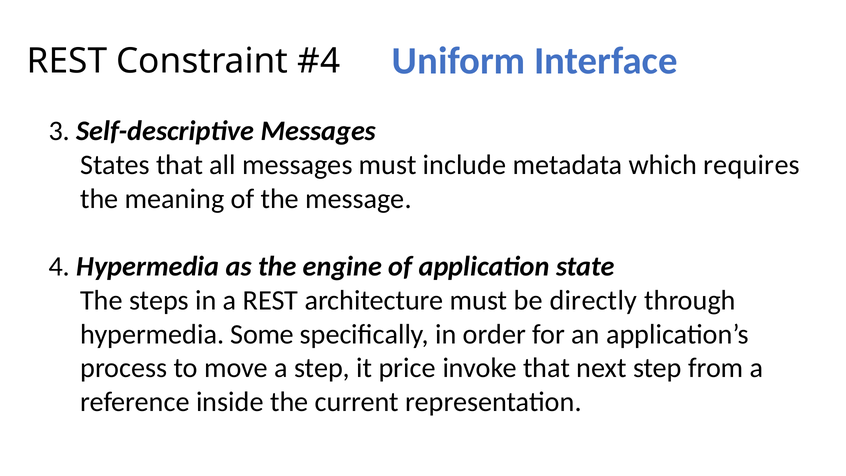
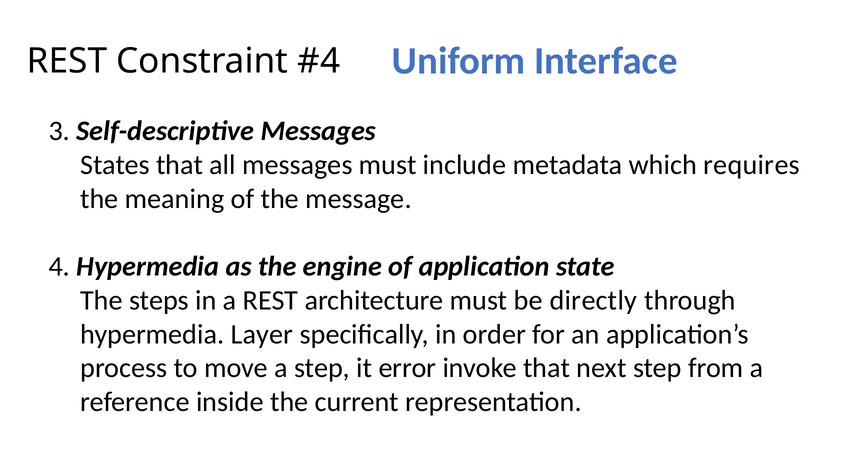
Some: Some -> Layer (262, 334)
price: price -> error (407, 368)
